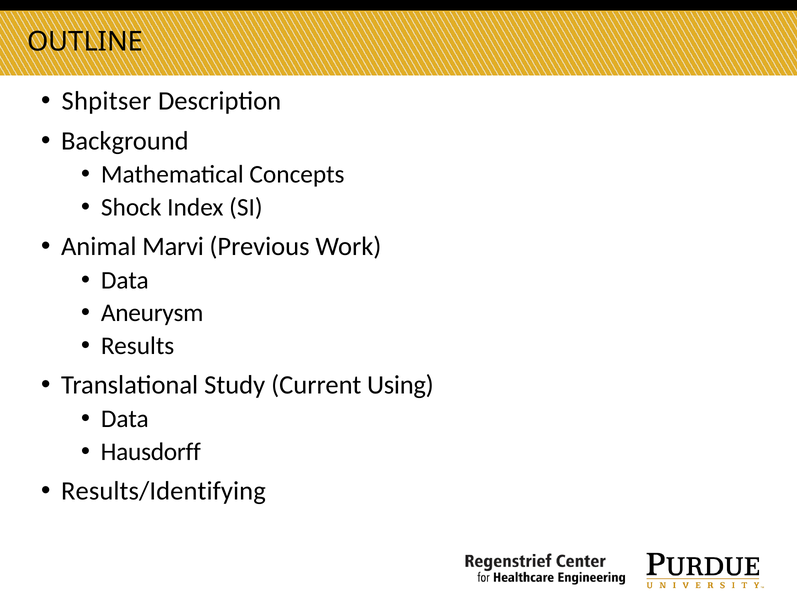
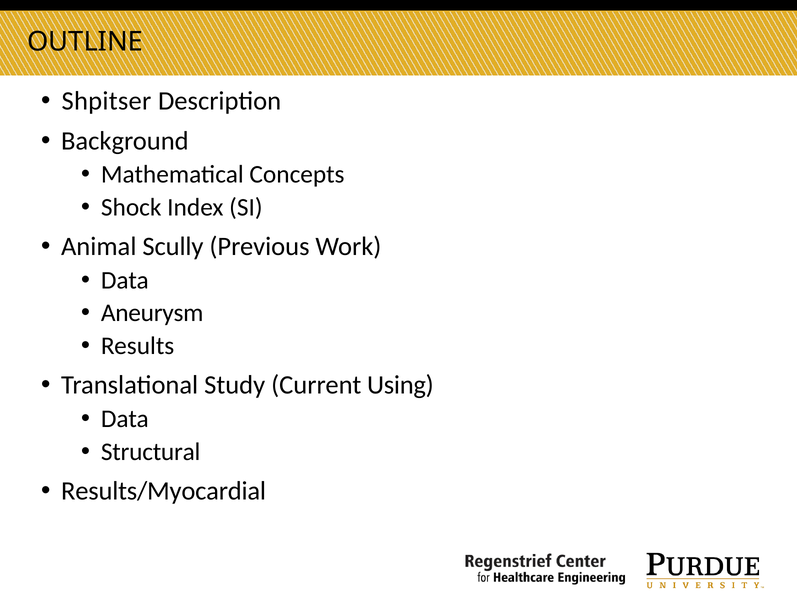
Marvi: Marvi -> Scully (173, 246)
Hausdorff: Hausdorff -> Structural (151, 452)
Results/Identifying: Results/Identifying -> Results/Myocardial (164, 491)
